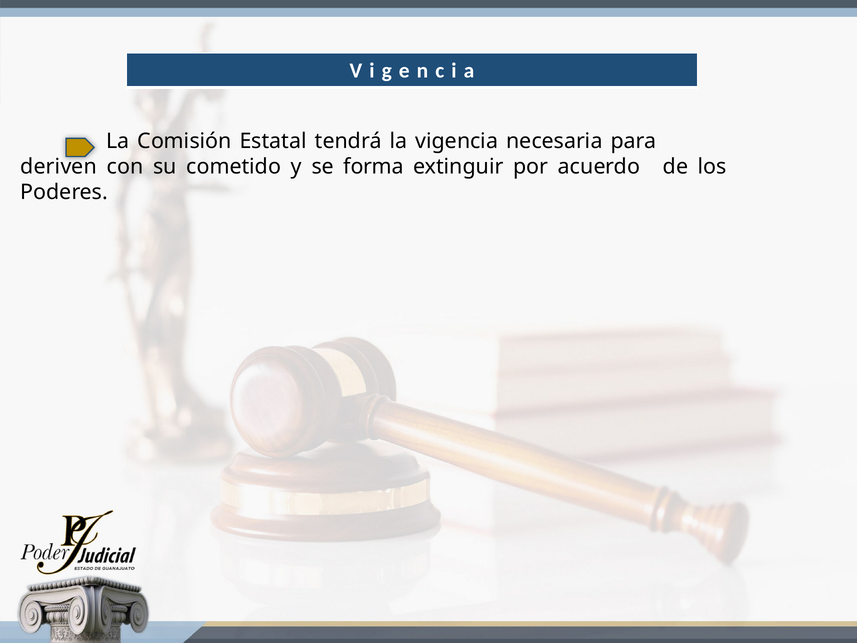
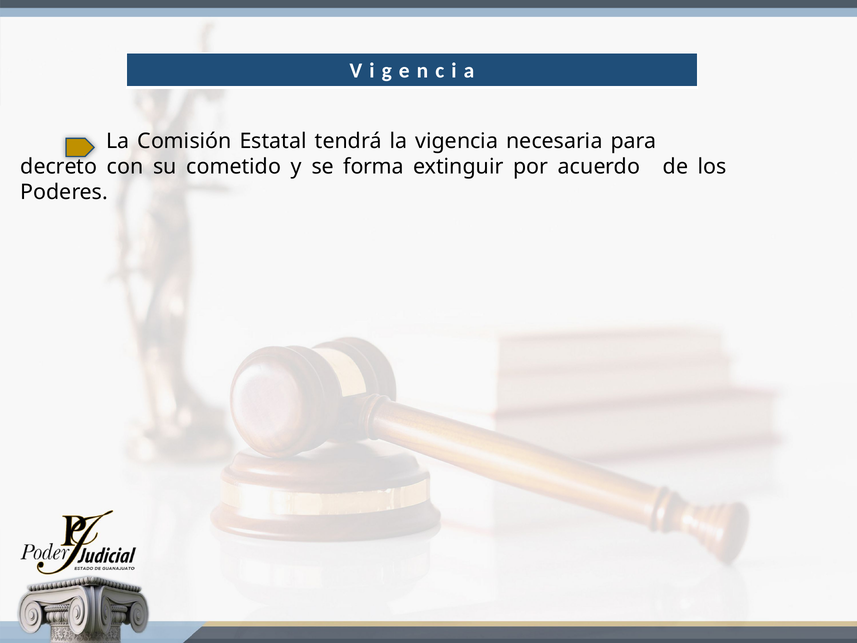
deriven: deriven -> decreto (59, 167)
